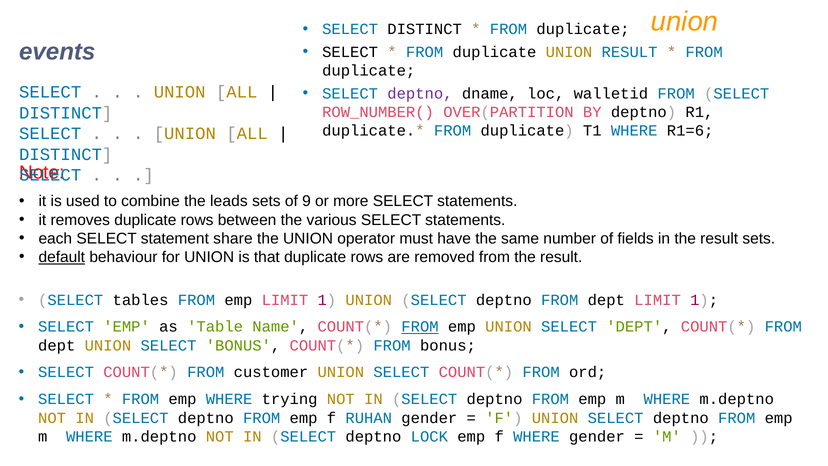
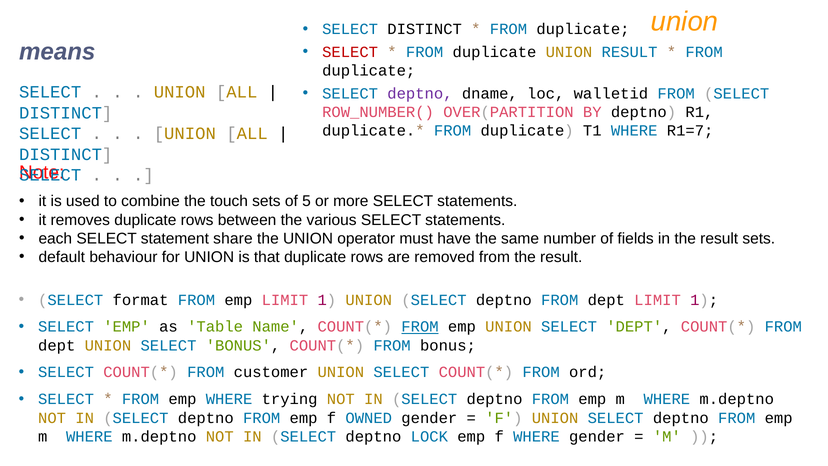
events: events -> means (57, 52)
SELECT colour: black -> red (350, 52)
R1=6: R1=6 -> R1=7 (690, 131)
leads: leads -> touch (229, 201)
9: 9 -> 5 (306, 201)
default underline: present -> none (62, 257)
tables: tables -> format (141, 300)
RUHAN: RUHAN -> OWNED (369, 418)
